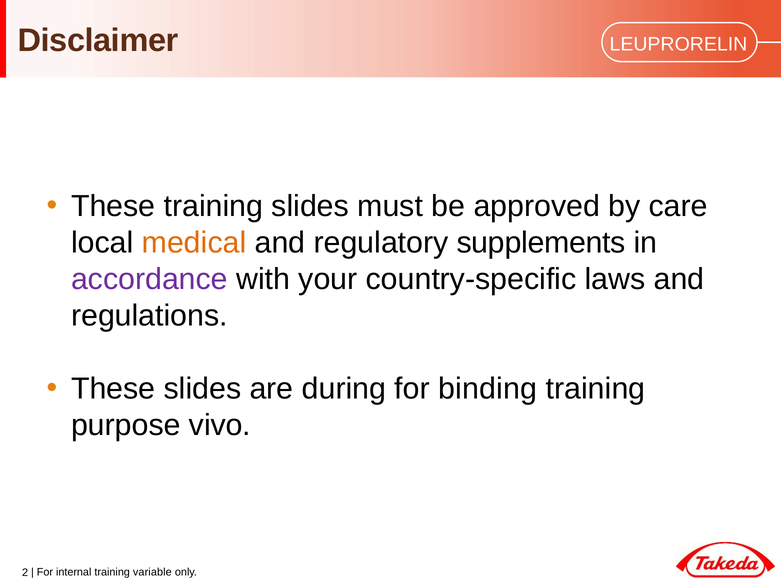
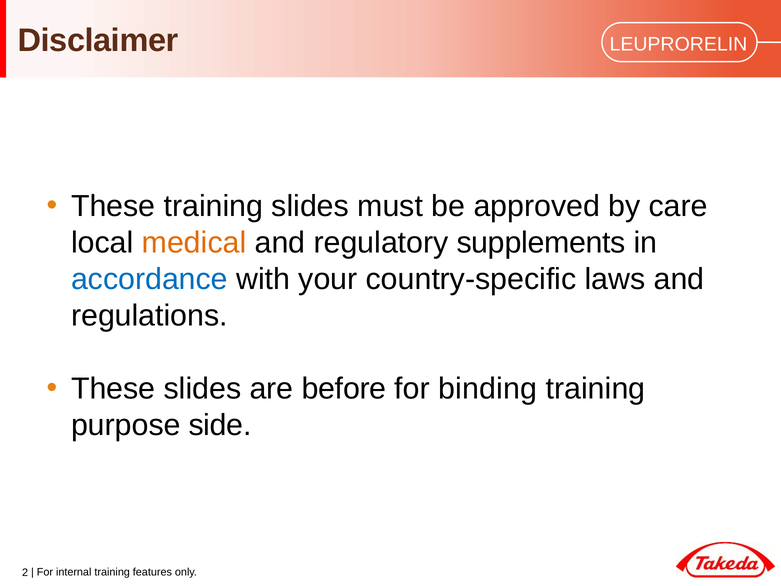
accordance colour: purple -> blue (149, 279)
during: during -> before (344, 389)
vivo: vivo -> side (220, 425)
variable: variable -> features (152, 572)
